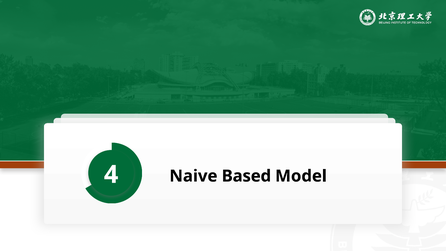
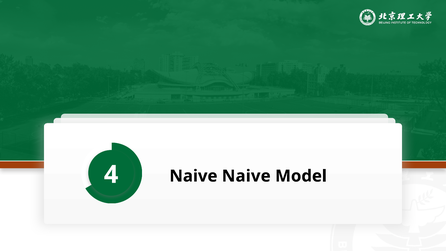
Naive Based: Based -> Naive (246, 176)
